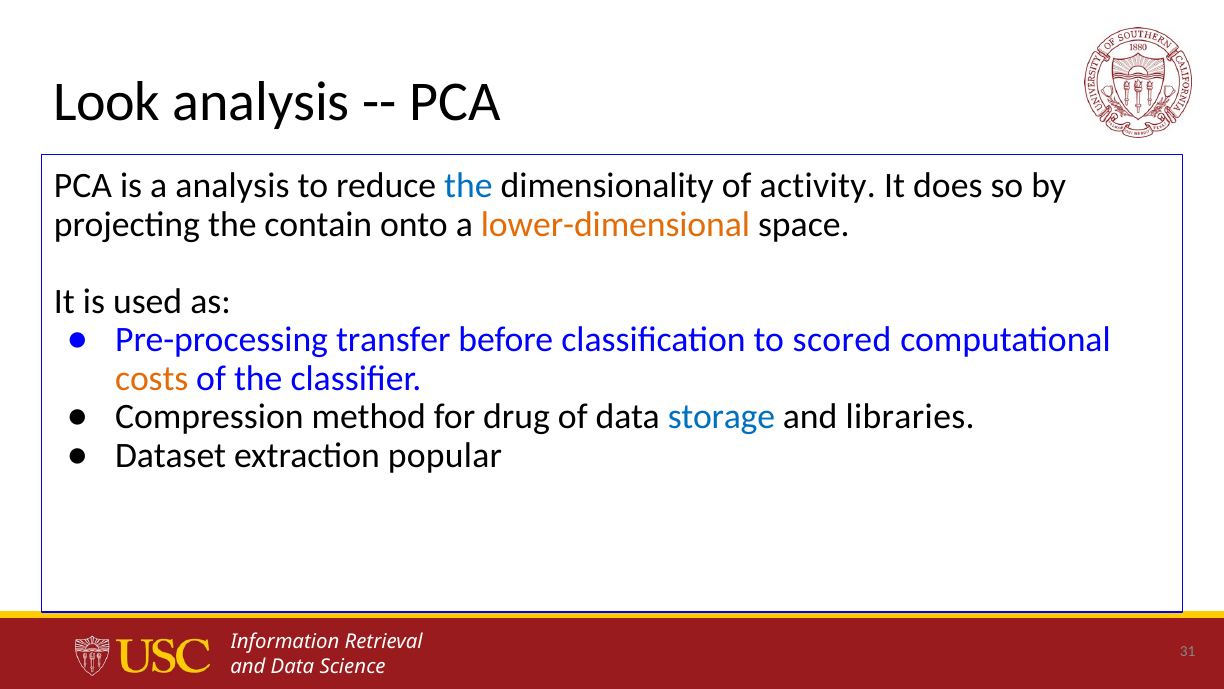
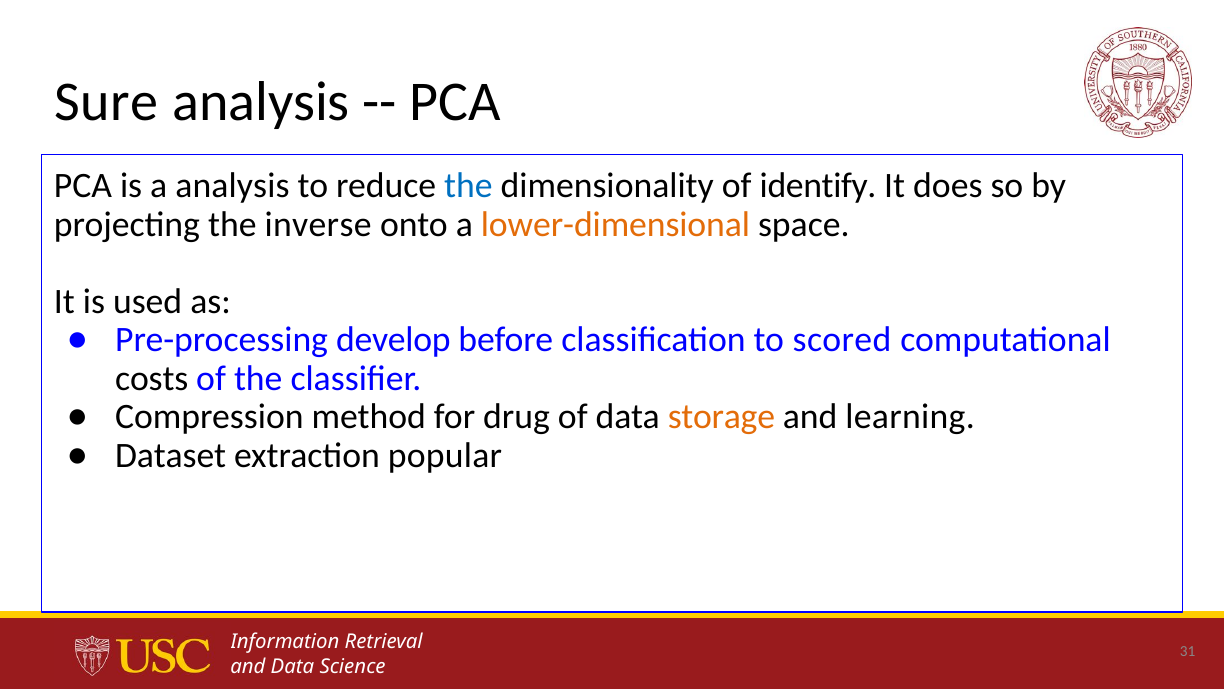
Look: Look -> Sure (107, 102)
activity: activity -> identify (818, 186)
contain: contain -> inverse (318, 224)
transfer: transfer -> develop (393, 340)
costs colour: orange -> black (152, 378)
storage colour: blue -> orange (721, 417)
libraries: libraries -> learning (910, 417)
